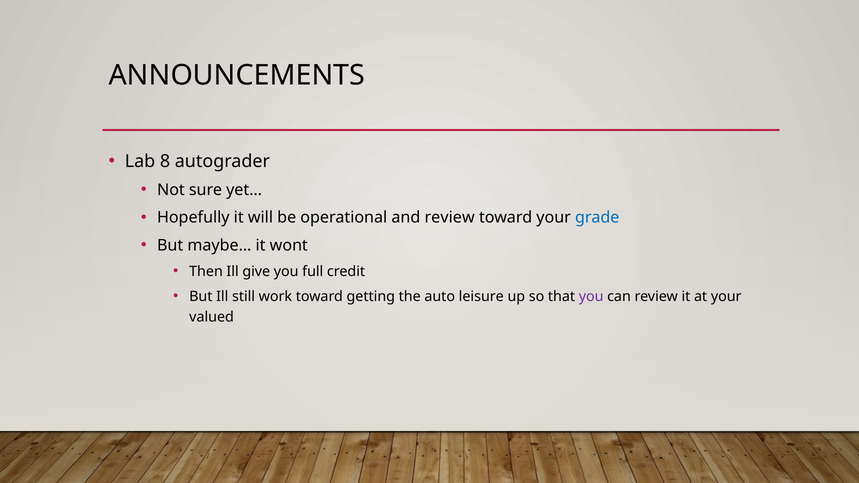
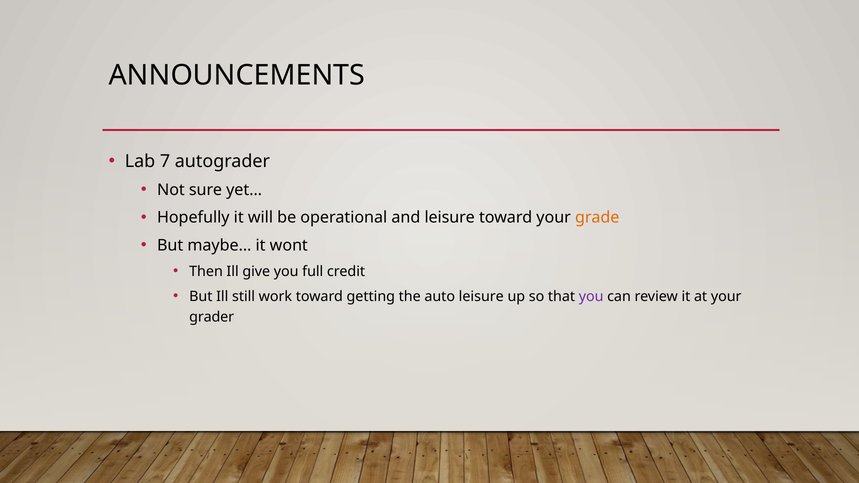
8: 8 -> 7 (165, 162)
and review: review -> leisure (450, 218)
grade colour: blue -> orange (597, 218)
valued: valued -> grader (212, 317)
